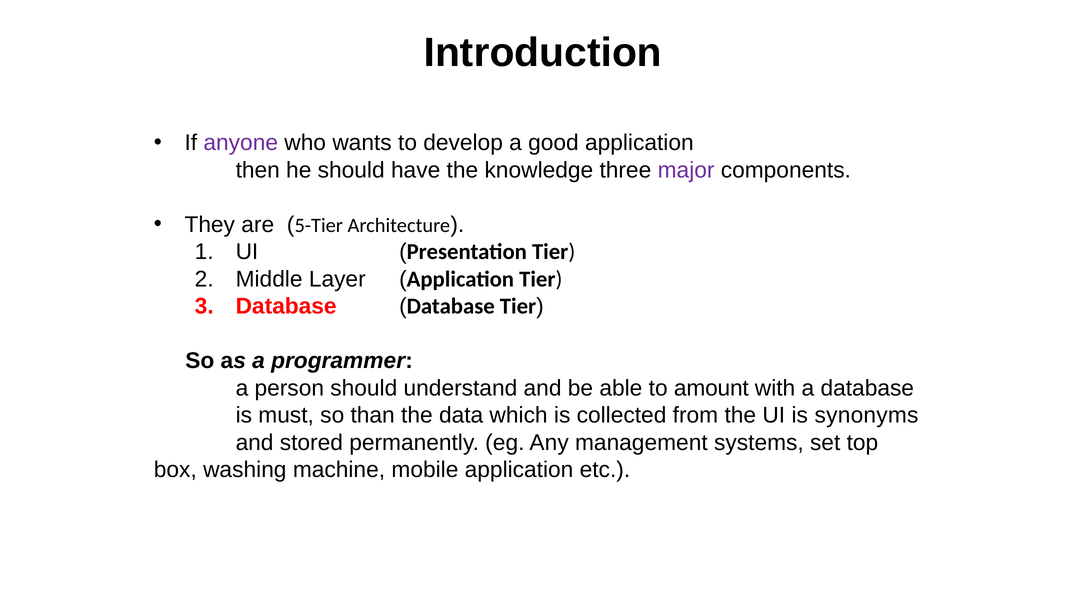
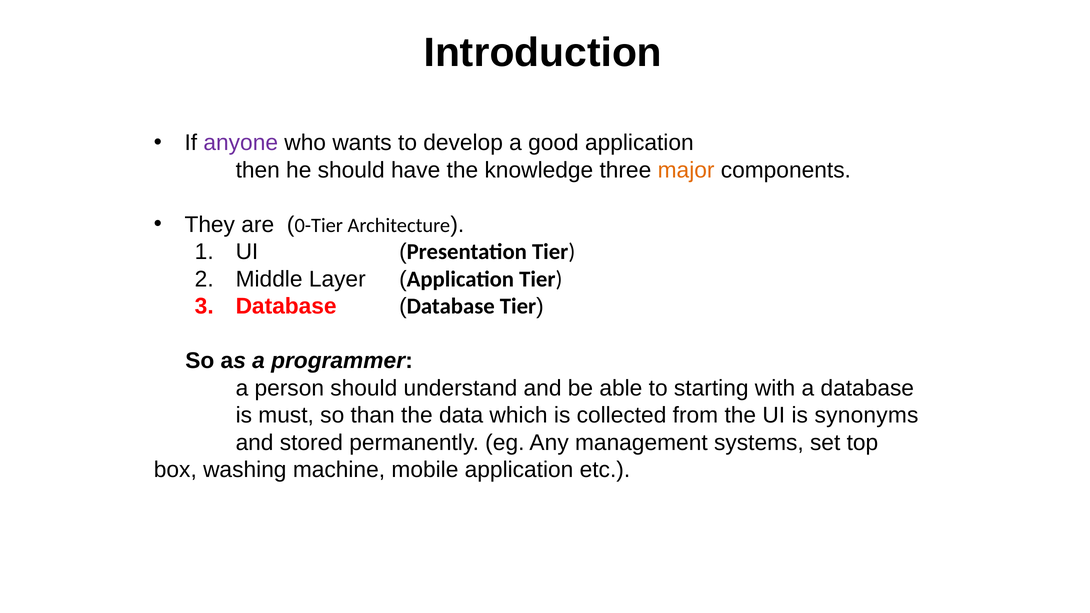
major colour: purple -> orange (686, 170)
5-Tier: 5-Tier -> 0-Tier (319, 225)
amount: amount -> starting (711, 388)
